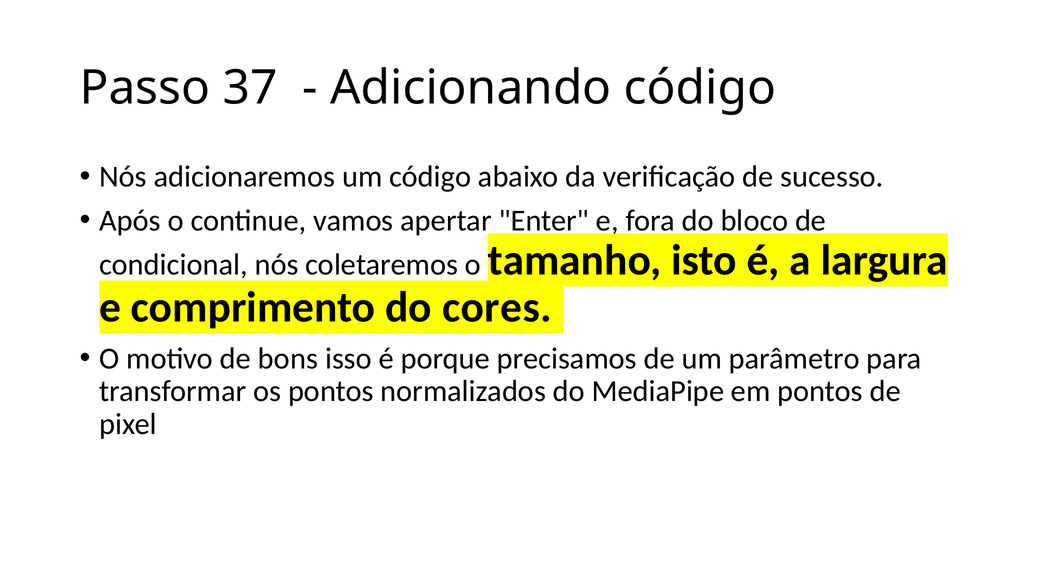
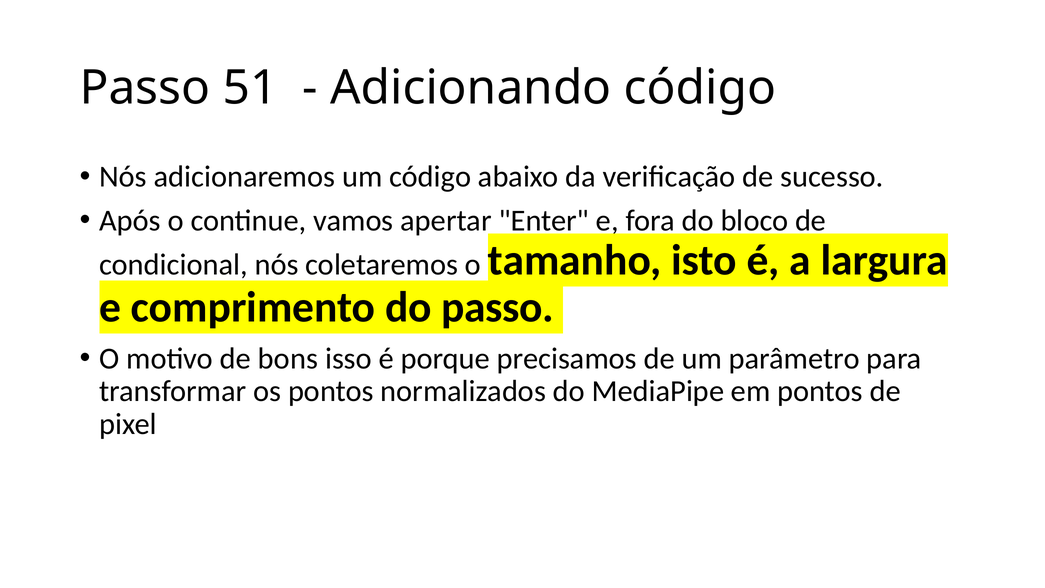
37: 37 -> 51 (250, 88)
do cores: cores -> passo (498, 307)
